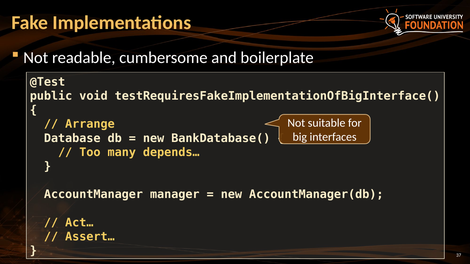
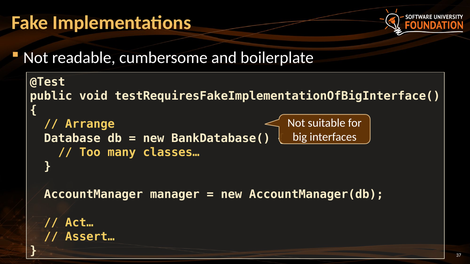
depends…: depends… -> classes… (171, 152)
